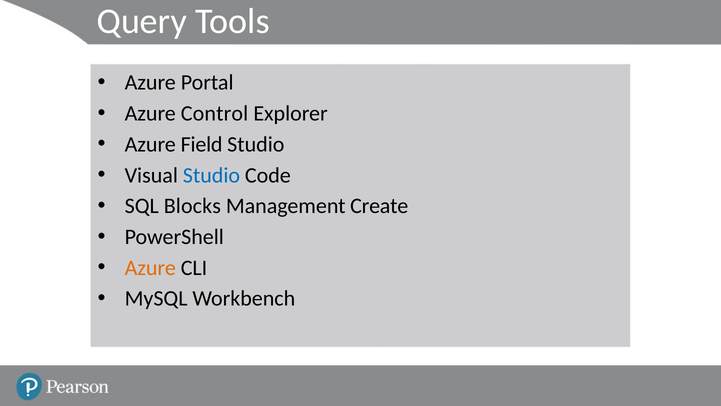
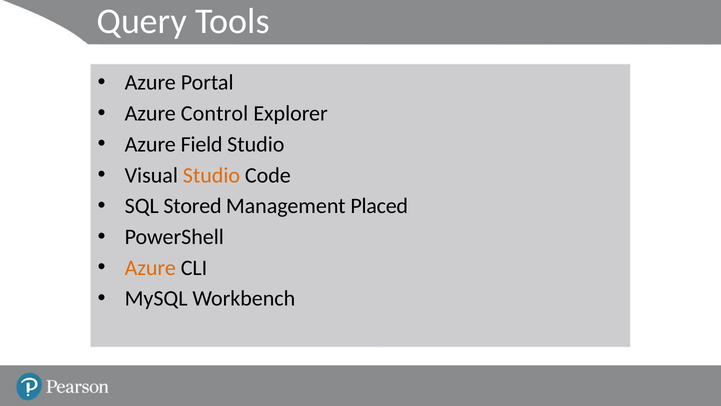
Studio colour: blue -> orange (211, 175)
Blocks: Blocks -> Stored (193, 206)
Create: Create -> Placed (379, 206)
